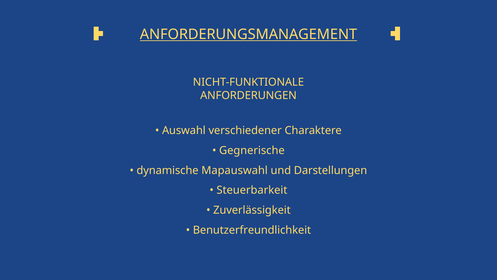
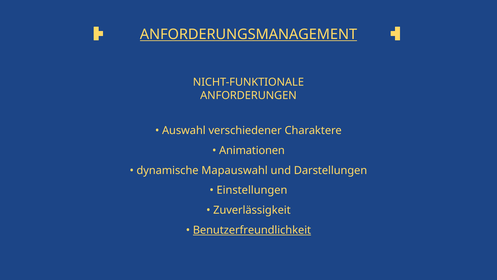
Gegnerische: Gegnerische -> Animationen (252, 150)
Steuerbarkeit: Steuerbarkeit -> Einstellungen (252, 190)
Benutzerfreundlichkeit underline: none -> present (252, 230)
